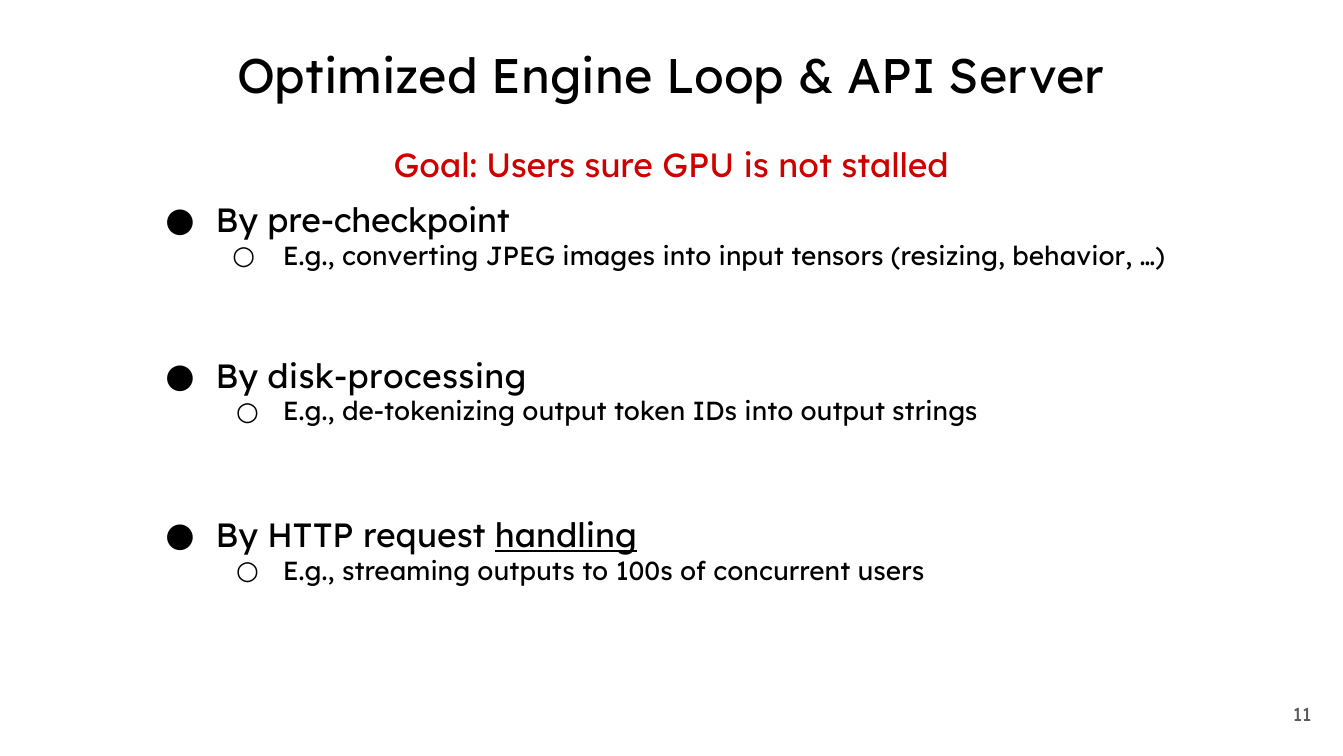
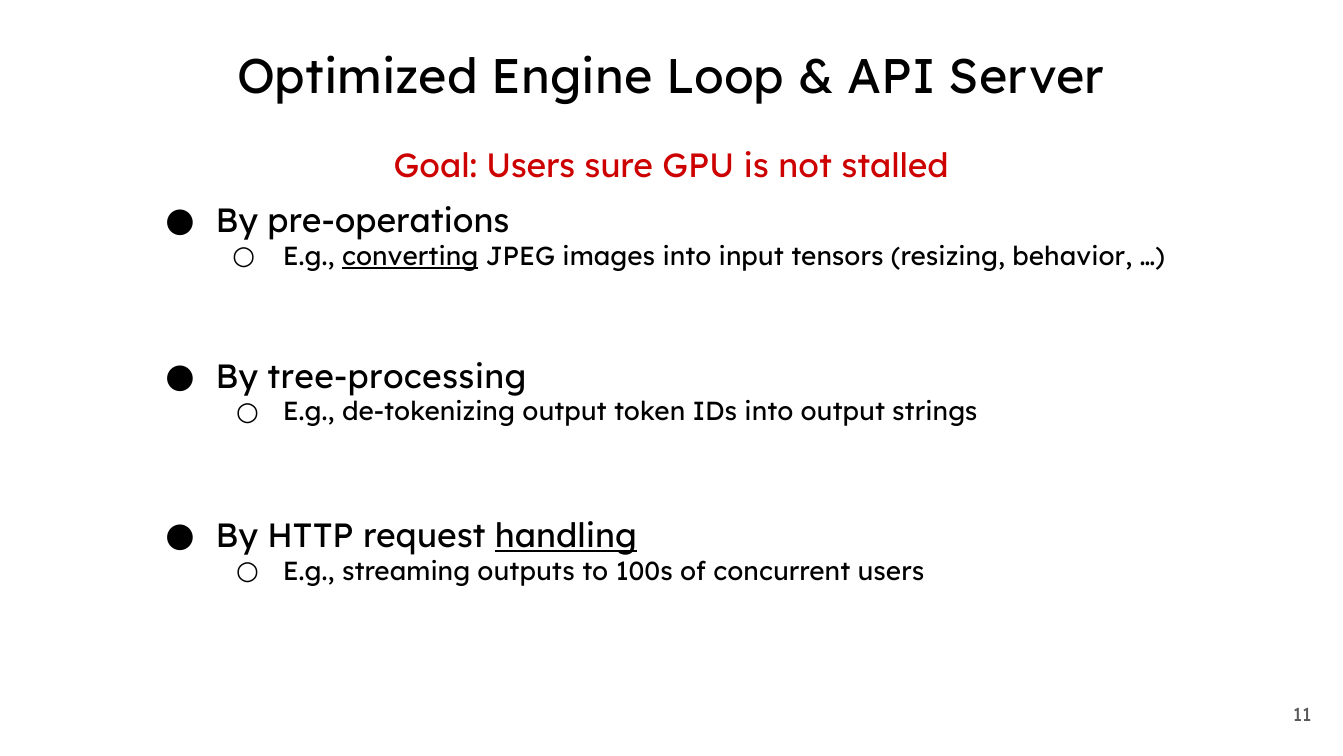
pre-checkpoint: pre-checkpoint -> pre-operations (388, 221)
converting underline: none -> present (410, 257)
disk-processing: disk-processing -> tree-processing (397, 377)
